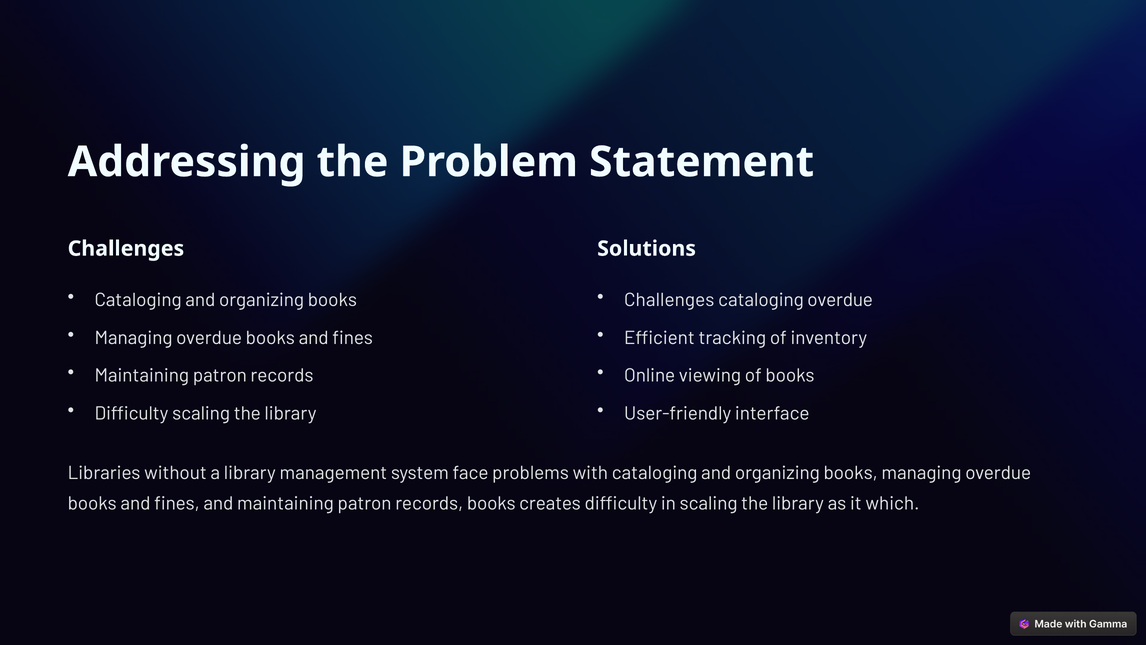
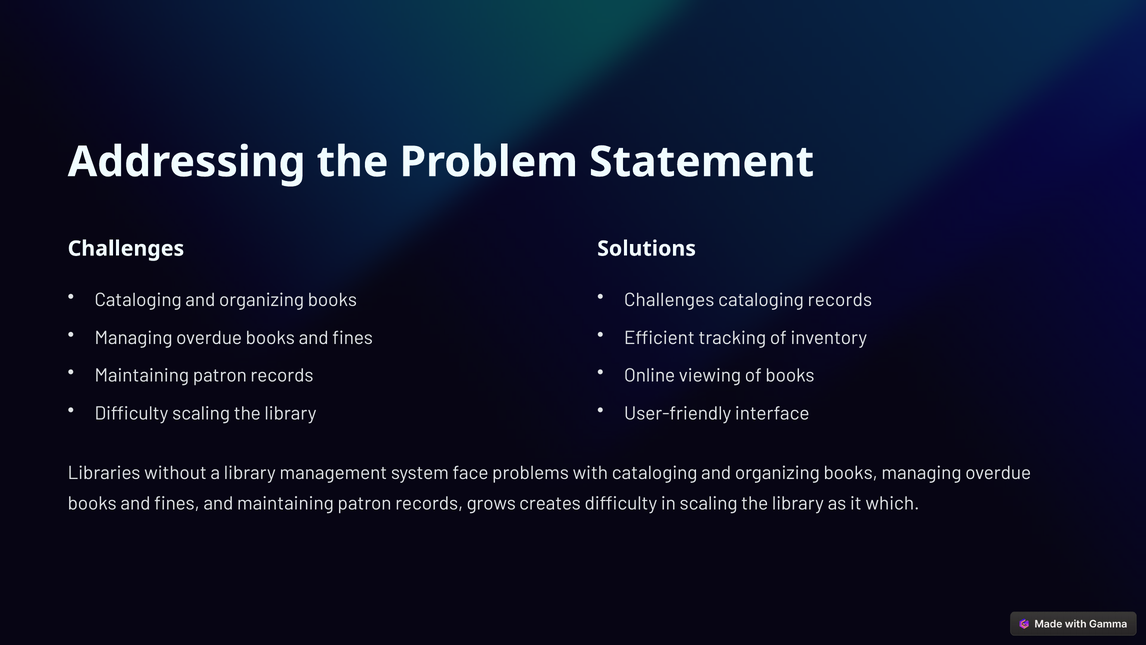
cataloging overdue: overdue -> records (840, 300)
records books: books -> grows (491, 503)
